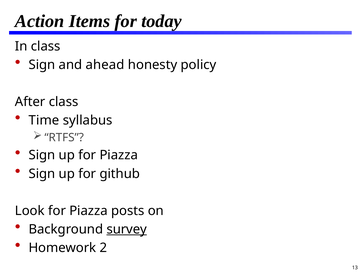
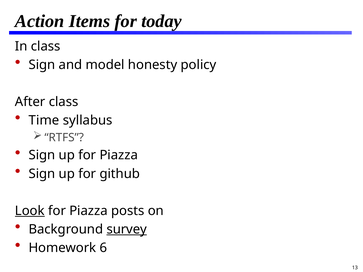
ahead: ahead -> model (105, 65)
Look underline: none -> present (30, 211)
2: 2 -> 6 (103, 248)
